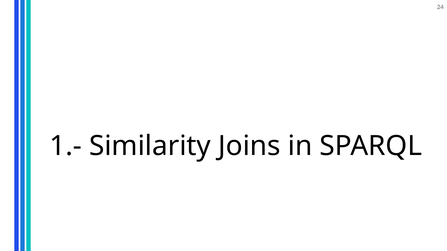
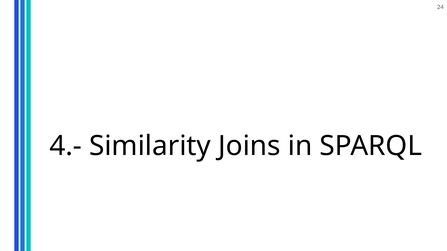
1.-: 1.- -> 4.- (66, 146)
